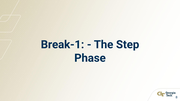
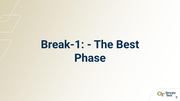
Step: Step -> Best (128, 45)
